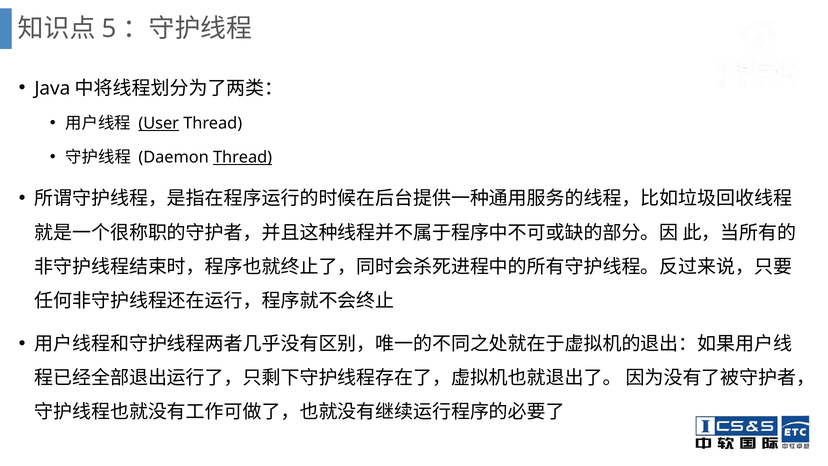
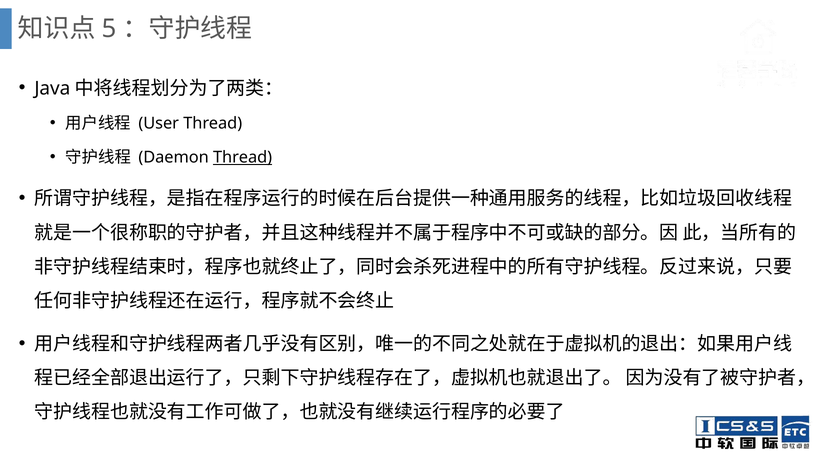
User underline: present -> none (159, 123)
